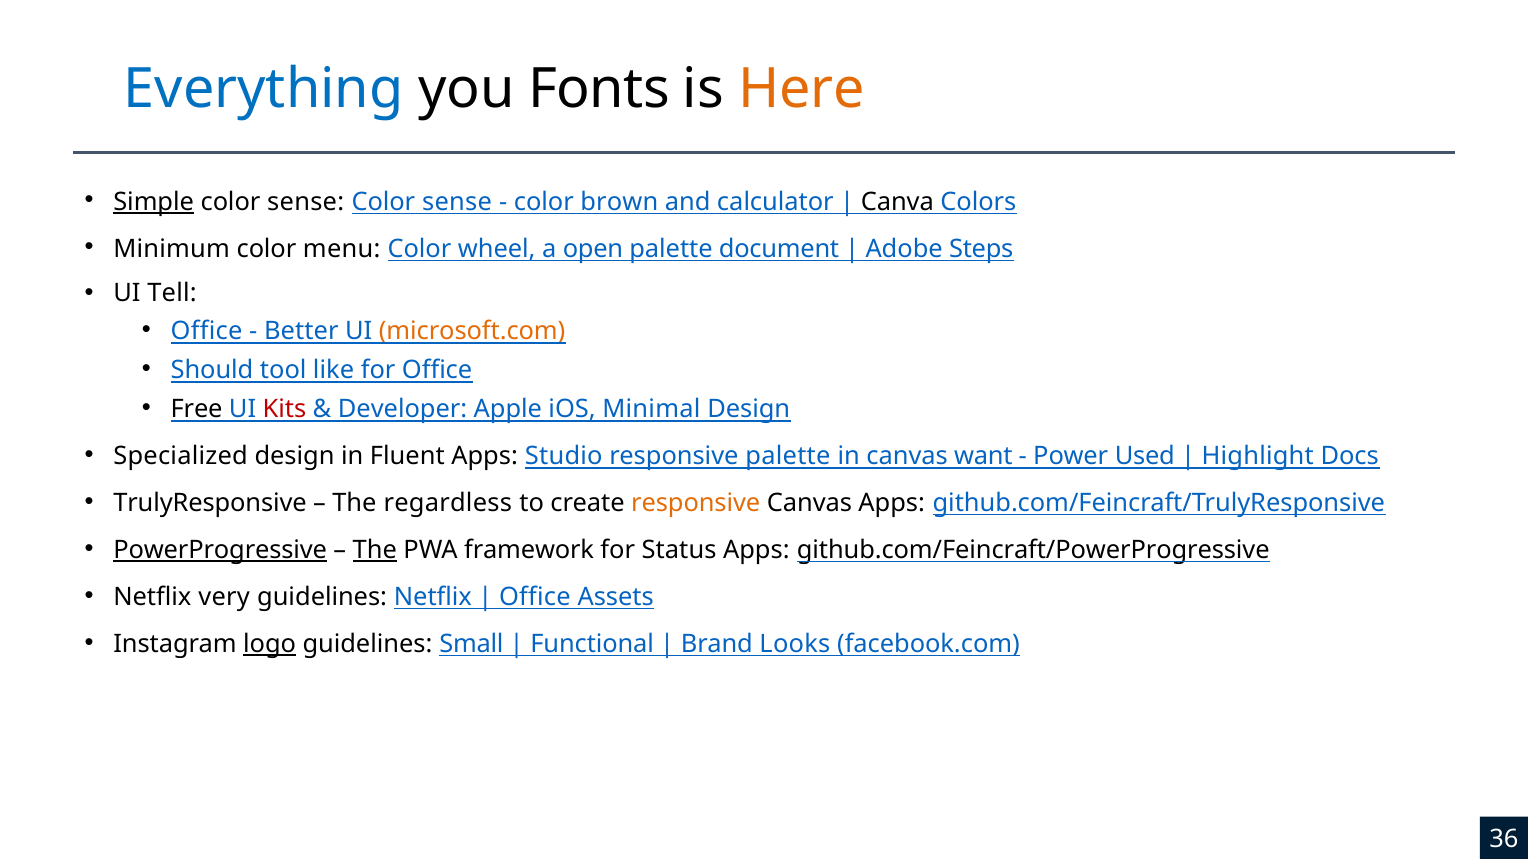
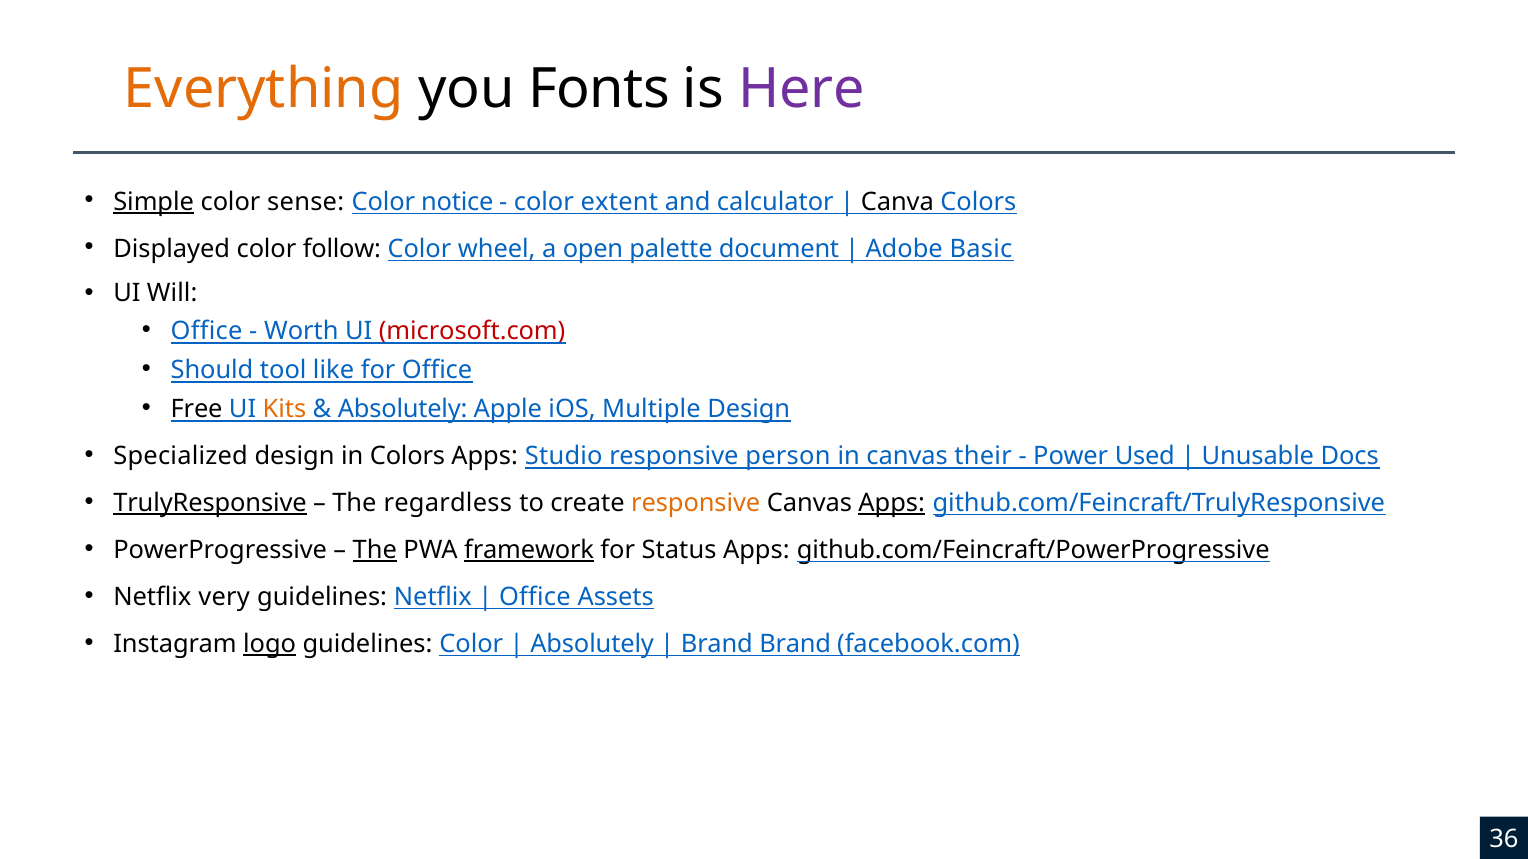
Everything colour: blue -> orange (264, 89)
Here colour: orange -> purple (802, 89)
sense: sense -> notice (457, 202)
brown: brown -> extent (619, 202)
Minimum: Minimum -> Displayed (172, 249)
menu: menu -> follow (342, 249)
Steps: Steps -> Basic (981, 249)
Tell: Tell -> Will (172, 293)
Better: Better -> Worth (301, 331)
microsoft.com colour: orange -> red (472, 331)
Kits colour: red -> orange (284, 410)
Developer: Developer -> Absolutely (403, 410)
Minimal: Minimal -> Multiple (651, 410)
in Fluent: Fluent -> Colors (407, 457)
responsive palette: palette -> person (788, 457)
want: want -> their (983, 457)
Highlight: Highlight -> Unusable (1258, 457)
TrulyResponsive underline: none -> present (210, 504)
Apps underline: none -> present (892, 504)
PowerProgressive underline: present -> none (220, 551)
framework underline: none -> present (529, 551)
guidelines Small: Small -> Color (471, 645)
Functional: Functional -> Absolutely (592, 645)
Brand Looks: Looks -> Brand (795, 645)
